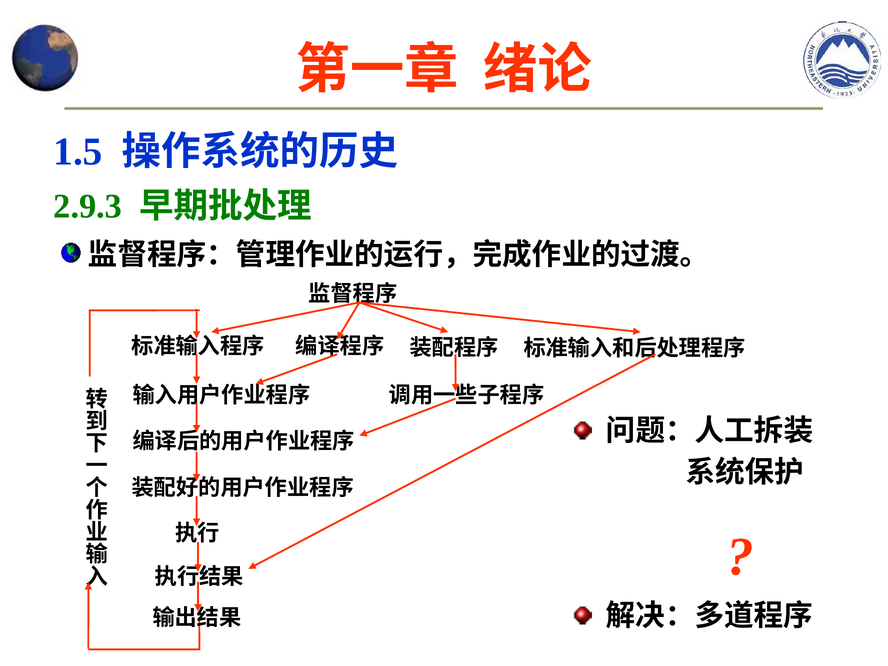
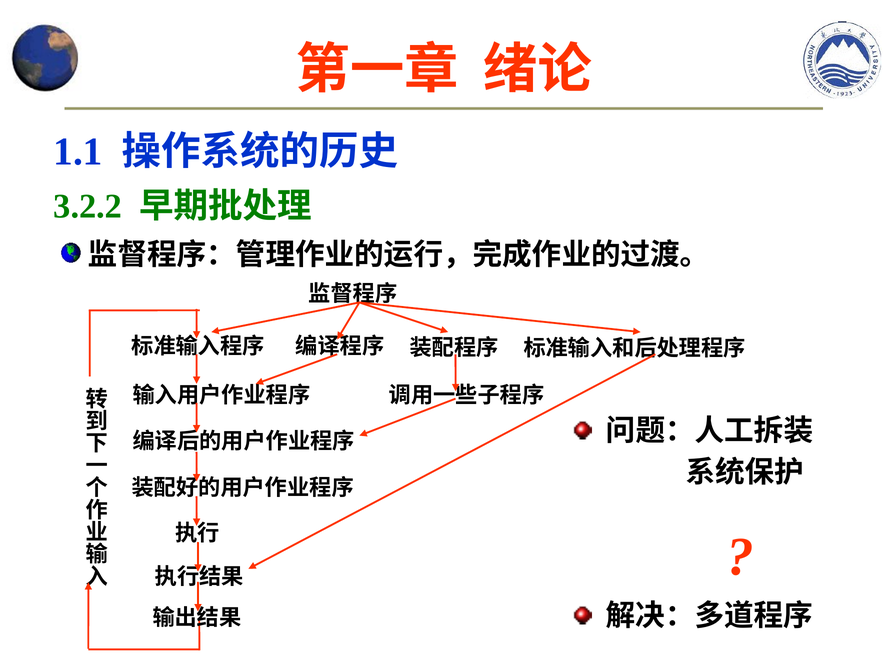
1.5: 1.5 -> 1.1 (78, 152)
2.9.3: 2.9.3 -> 3.2.2 (88, 206)
